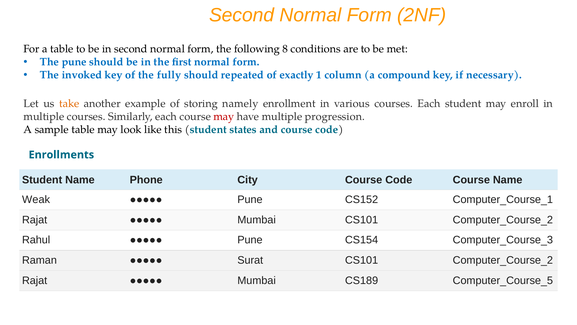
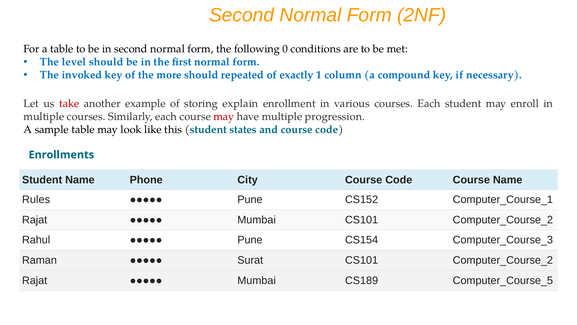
8: 8 -> 0 (285, 49)
The pune: pune -> level (74, 62)
fully: fully -> more (169, 75)
take colour: orange -> red (69, 103)
namely: namely -> explain (240, 103)
Weak: Weak -> Rules (36, 199)
